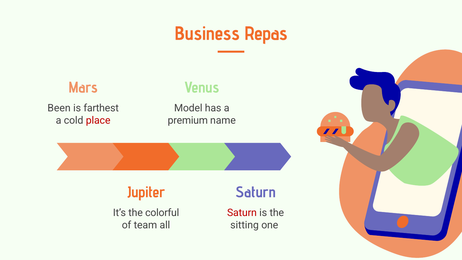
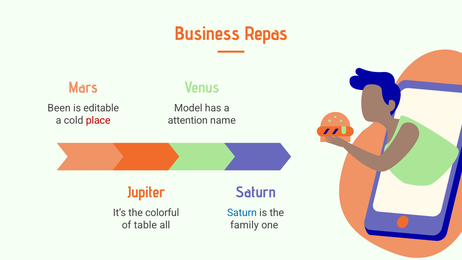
farthest: farthest -> editable (101, 108)
premium: premium -> attention (188, 120)
Saturn colour: red -> blue (242, 213)
team: team -> table (145, 225)
sitting: sitting -> family (245, 225)
